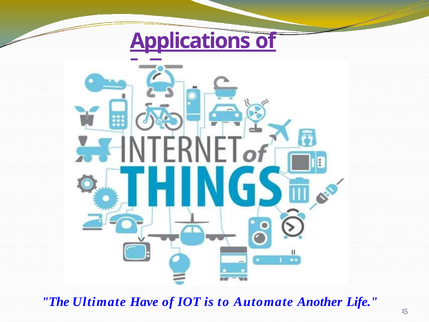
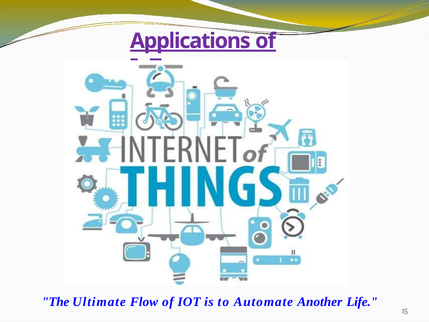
Have: Have -> Flow (144, 302)
